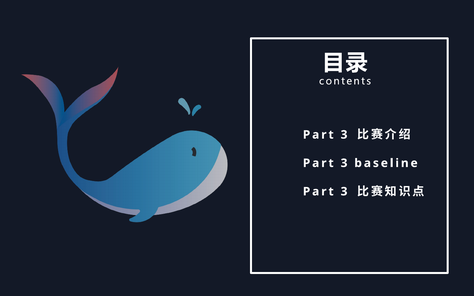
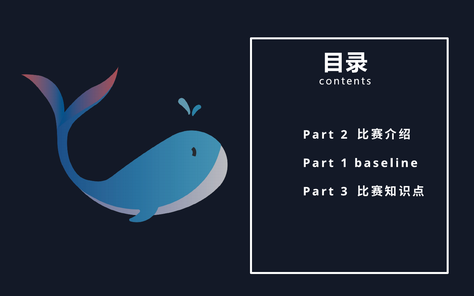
3: 3 -> 2 (344, 135)
3: 3 -> 1 (344, 163)
